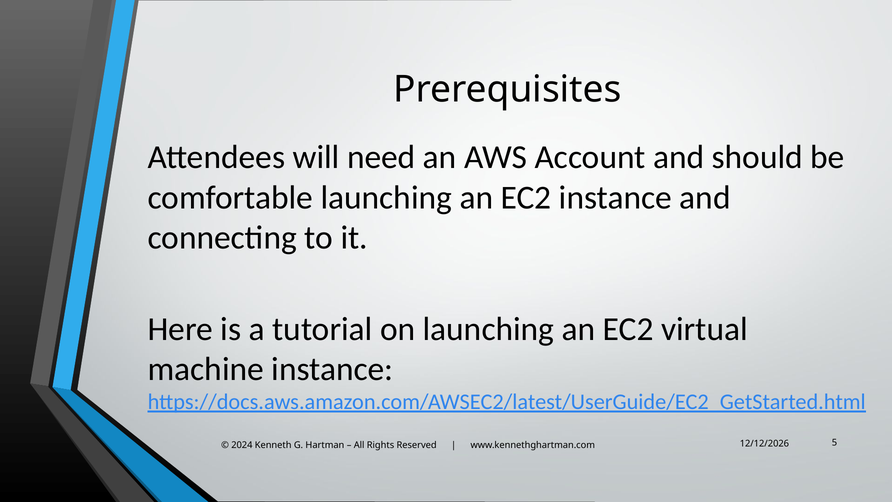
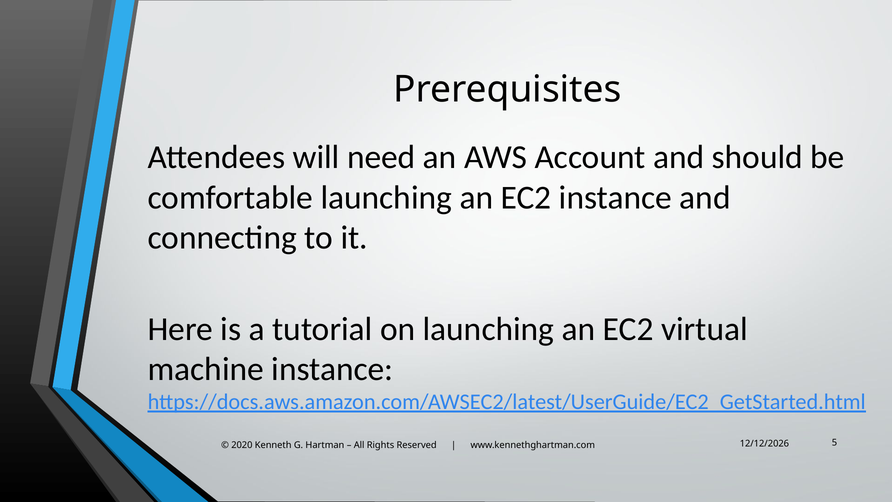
2024: 2024 -> 2020 (242, 445)
